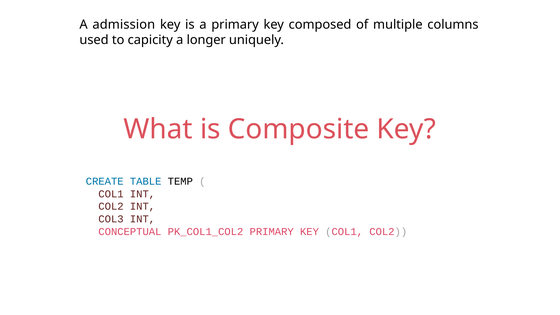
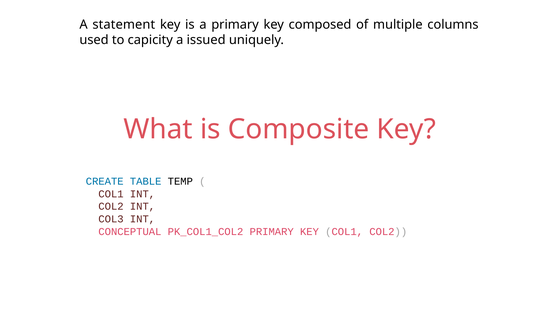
admission: admission -> statement (124, 25)
longer: longer -> issued (206, 40)
